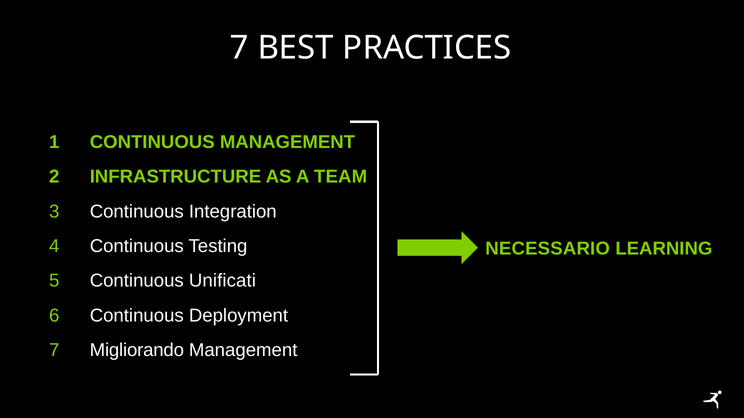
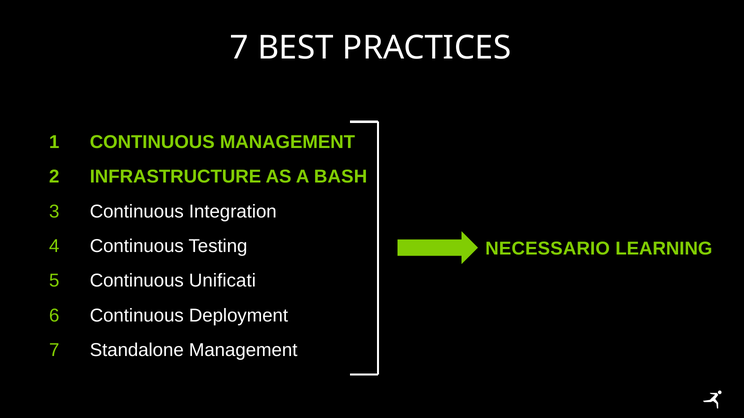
TEAM: TEAM -> BASH (341, 177)
Migliorando: Migliorando -> Standalone (137, 350)
